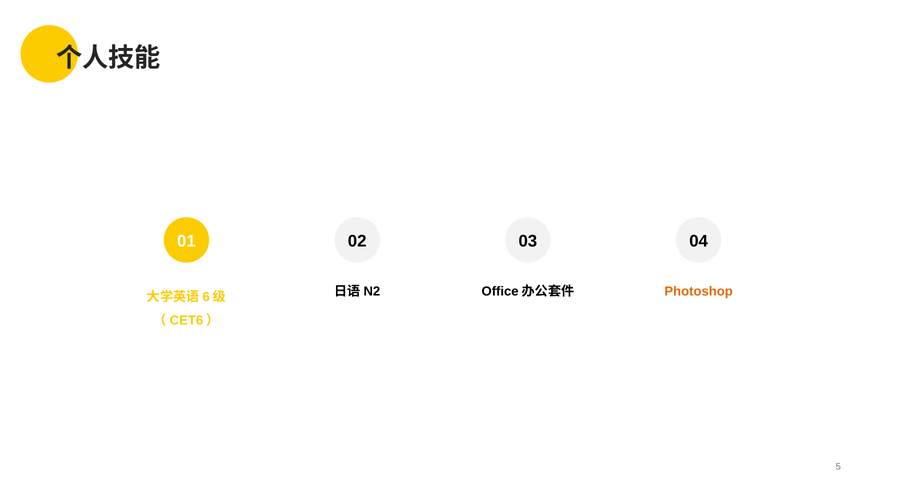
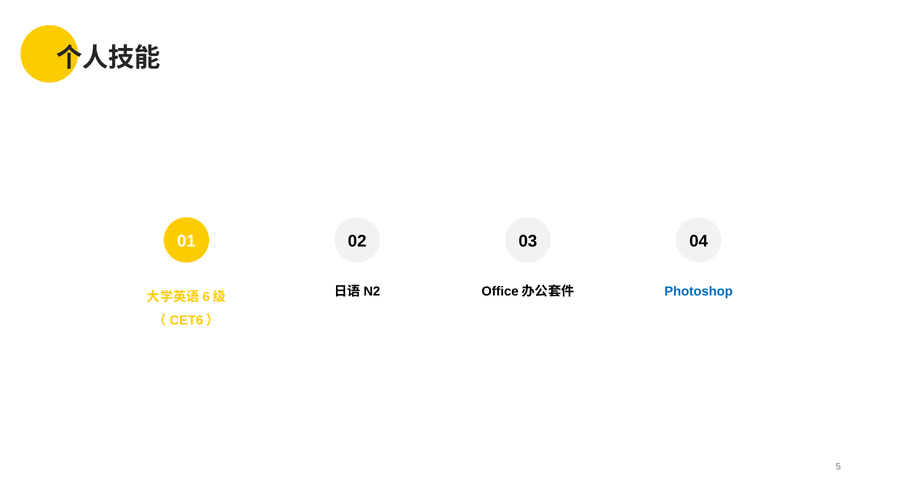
Photoshop colour: orange -> blue (699, 292)
